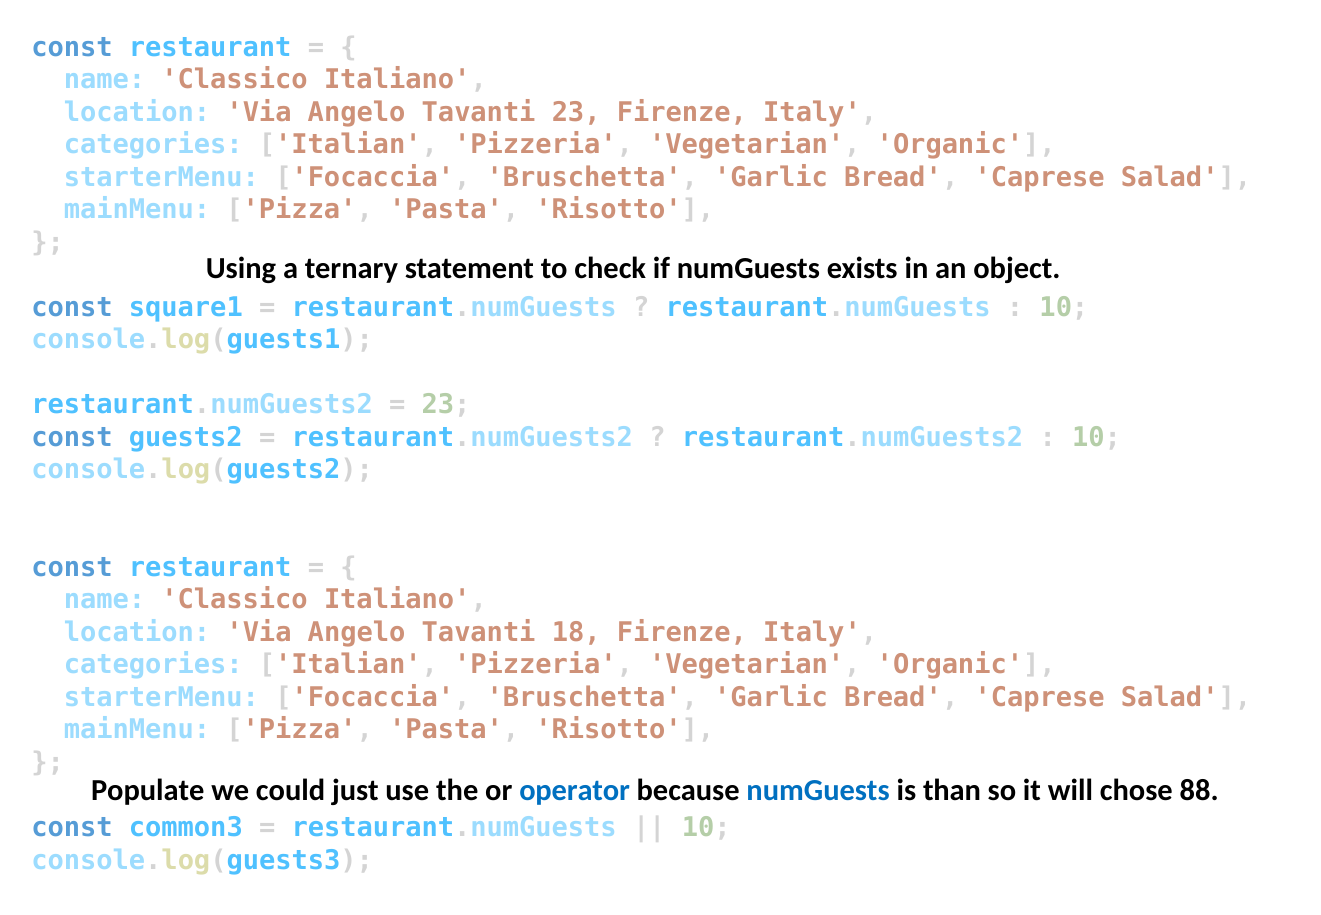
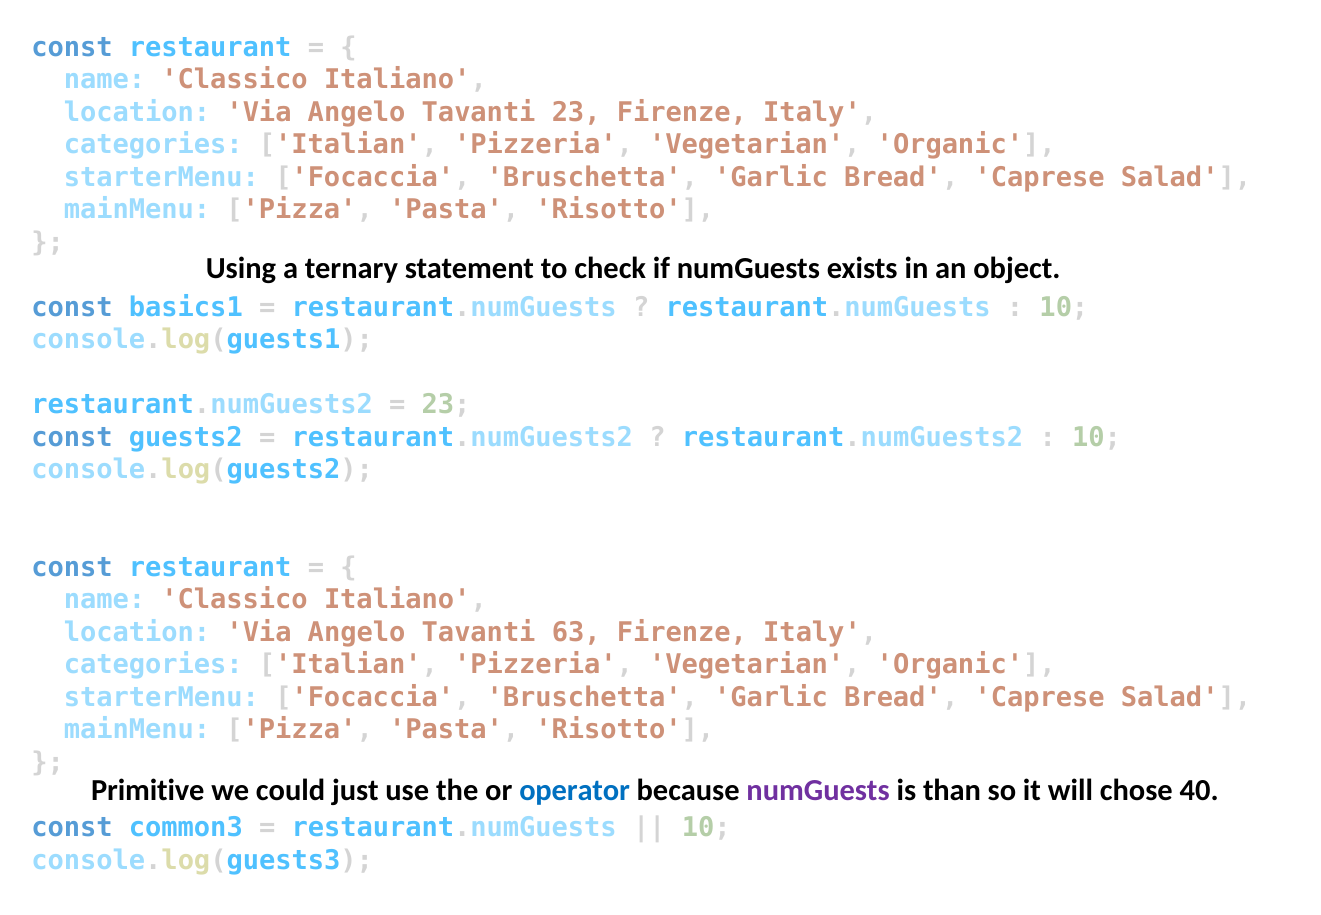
square1: square1 -> basics1 (186, 307)
18: 18 -> 63 (576, 632)
Populate: Populate -> Primitive (148, 790)
numGuests colour: blue -> purple (818, 790)
88: 88 -> 40 (1199, 790)
